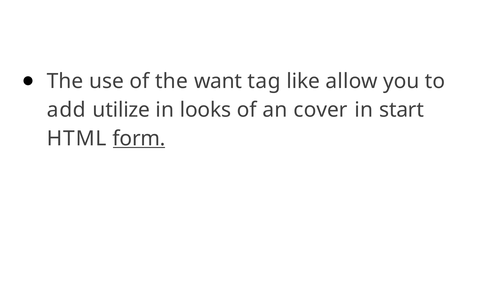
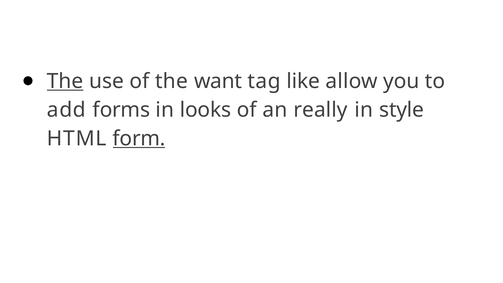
The underline: none -> present (65, 81)
utilize: utilize -> forms (121, 110)
cover: cover -> really (321, 110)
start: start -> style (402, 110)
